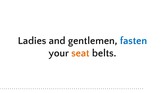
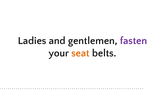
fasten colour: blue -> purple (134, 41)
